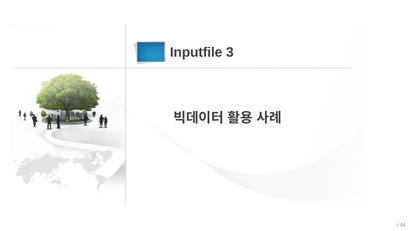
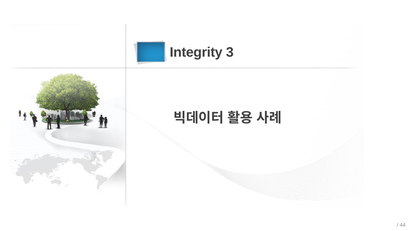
Inputfile: Inputfile -> Integrity (196, 52)
